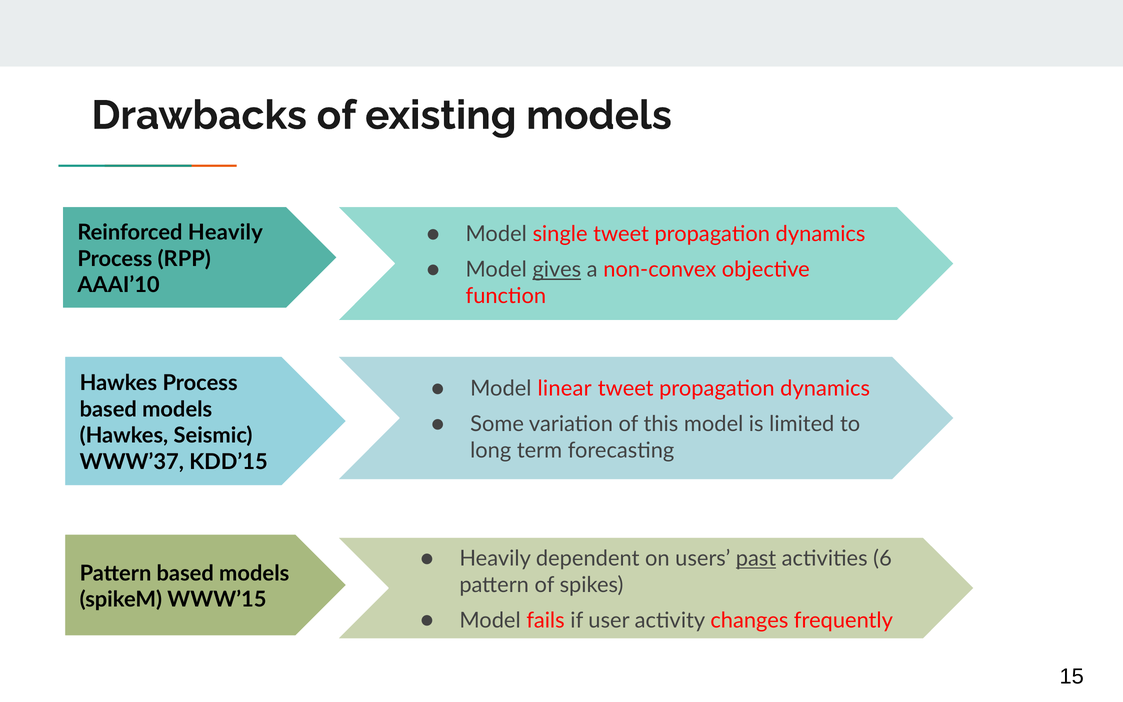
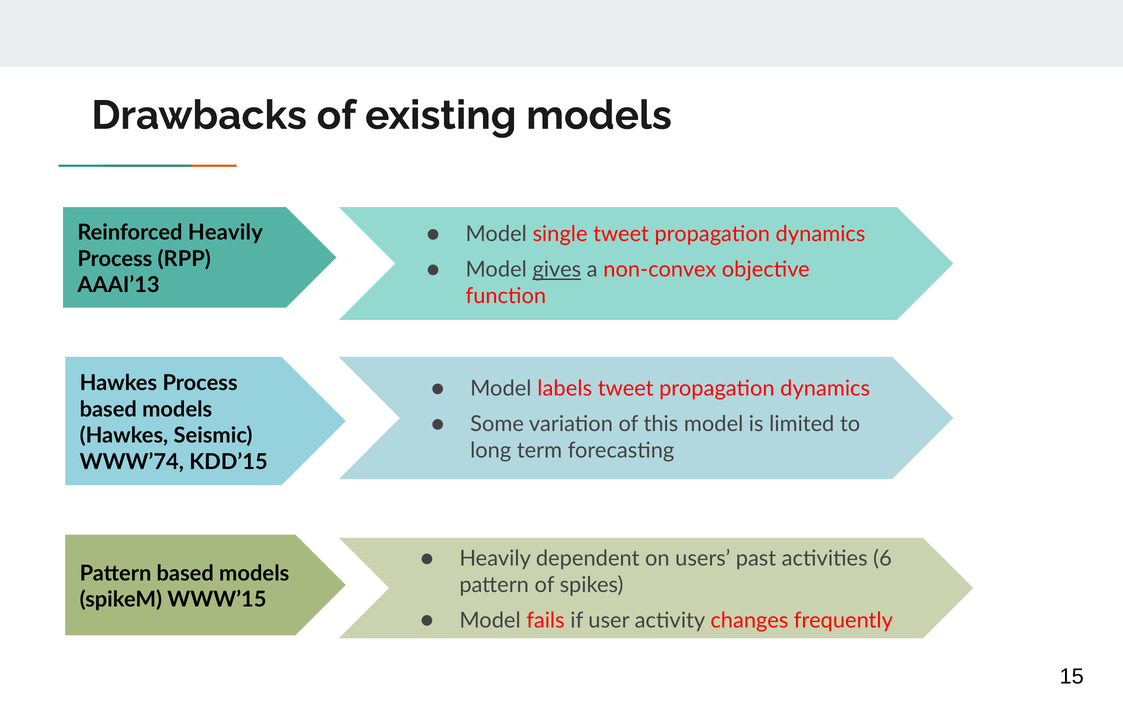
AAAI’10: AAAI’10 -> AAAI’13 (119, 285)
linear: linear -> labels (565, 389)
WWW’37: WWW’37 -> WWW’74 (132, 462)
past underline: present -> none (756, 559)
